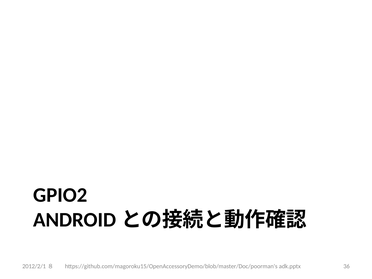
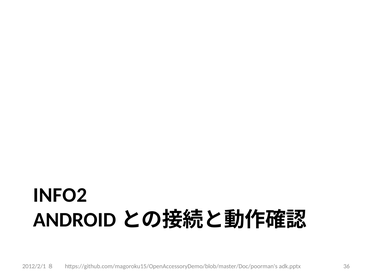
GPIO2: GPIO2 -> INFO2 (60, 195)
